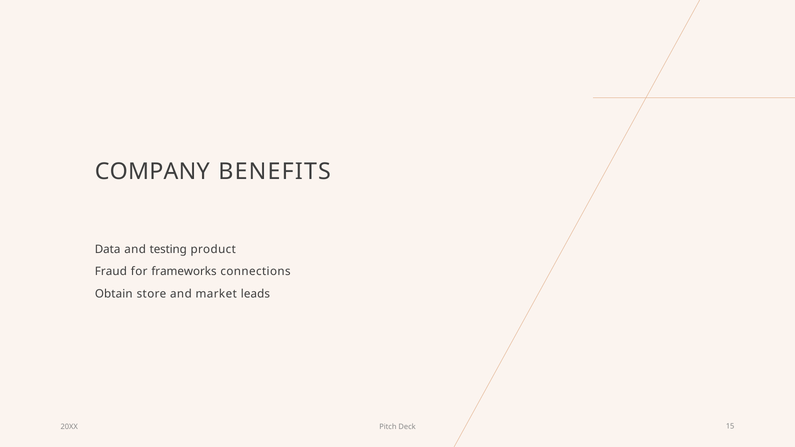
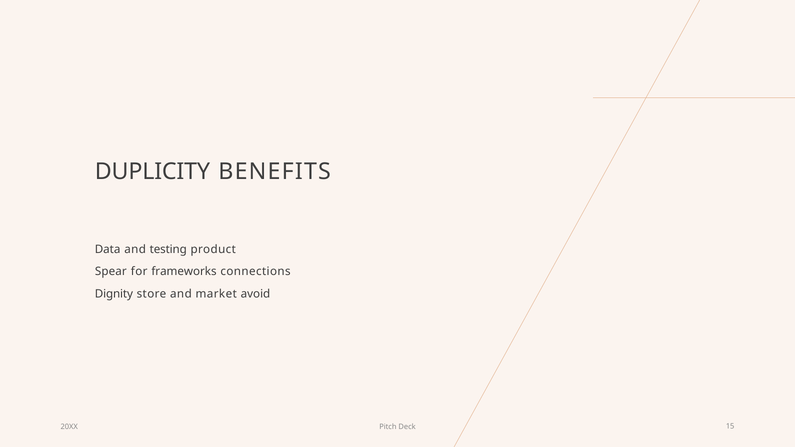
COMPANY: COMPANY -> DUPLICITY (152, 172)
Fraud: Fraud -> Spear (111, 272)
Obtain: Obtain -> Dignity (114, 294)
leads: leads -> avoid (255, 294)
